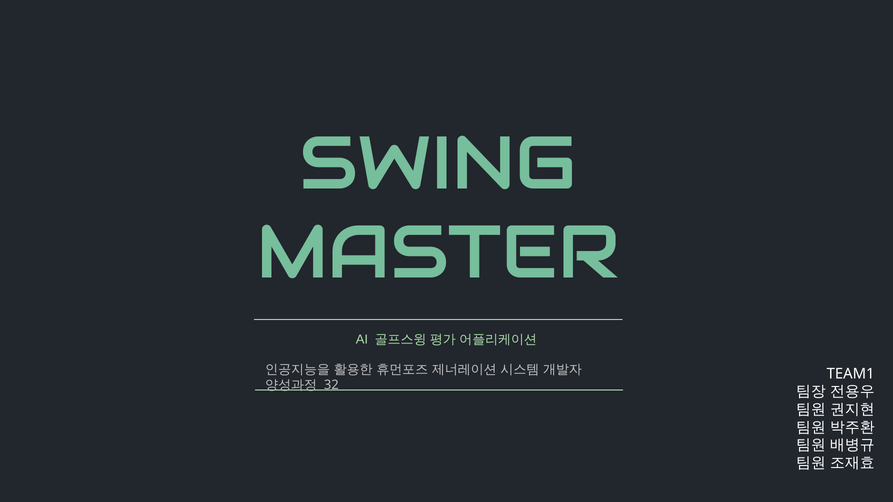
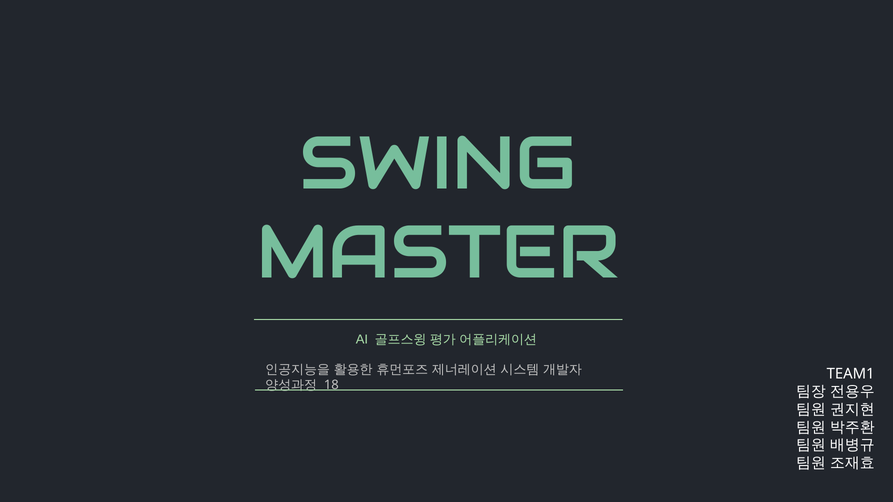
32: 32 -> 18 (331, 385)
